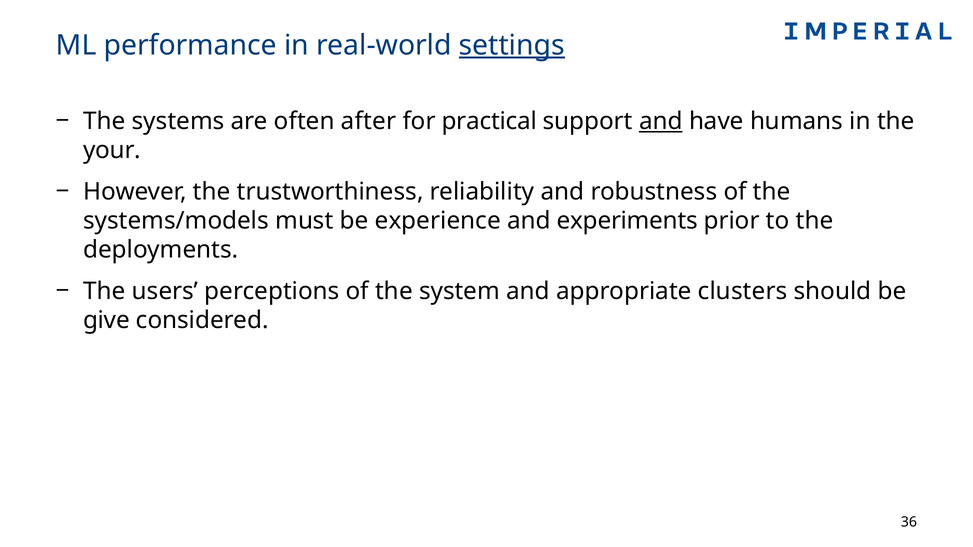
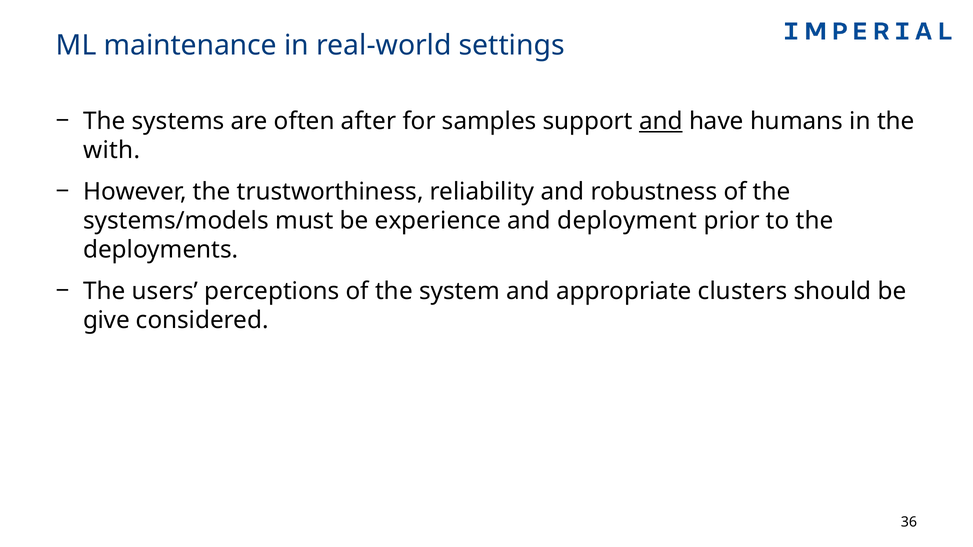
performance: performance -> maintenance (190, 45)
settings underline: present -> none (512, 45)
practical: practical -> samples (489, 121)
your: your -> with (112, 150)
experiments: experiments -> deployment (627, 221)
